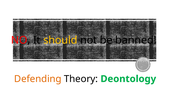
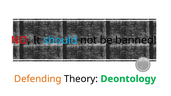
should colour: yellow -> light blue (60, 40)
